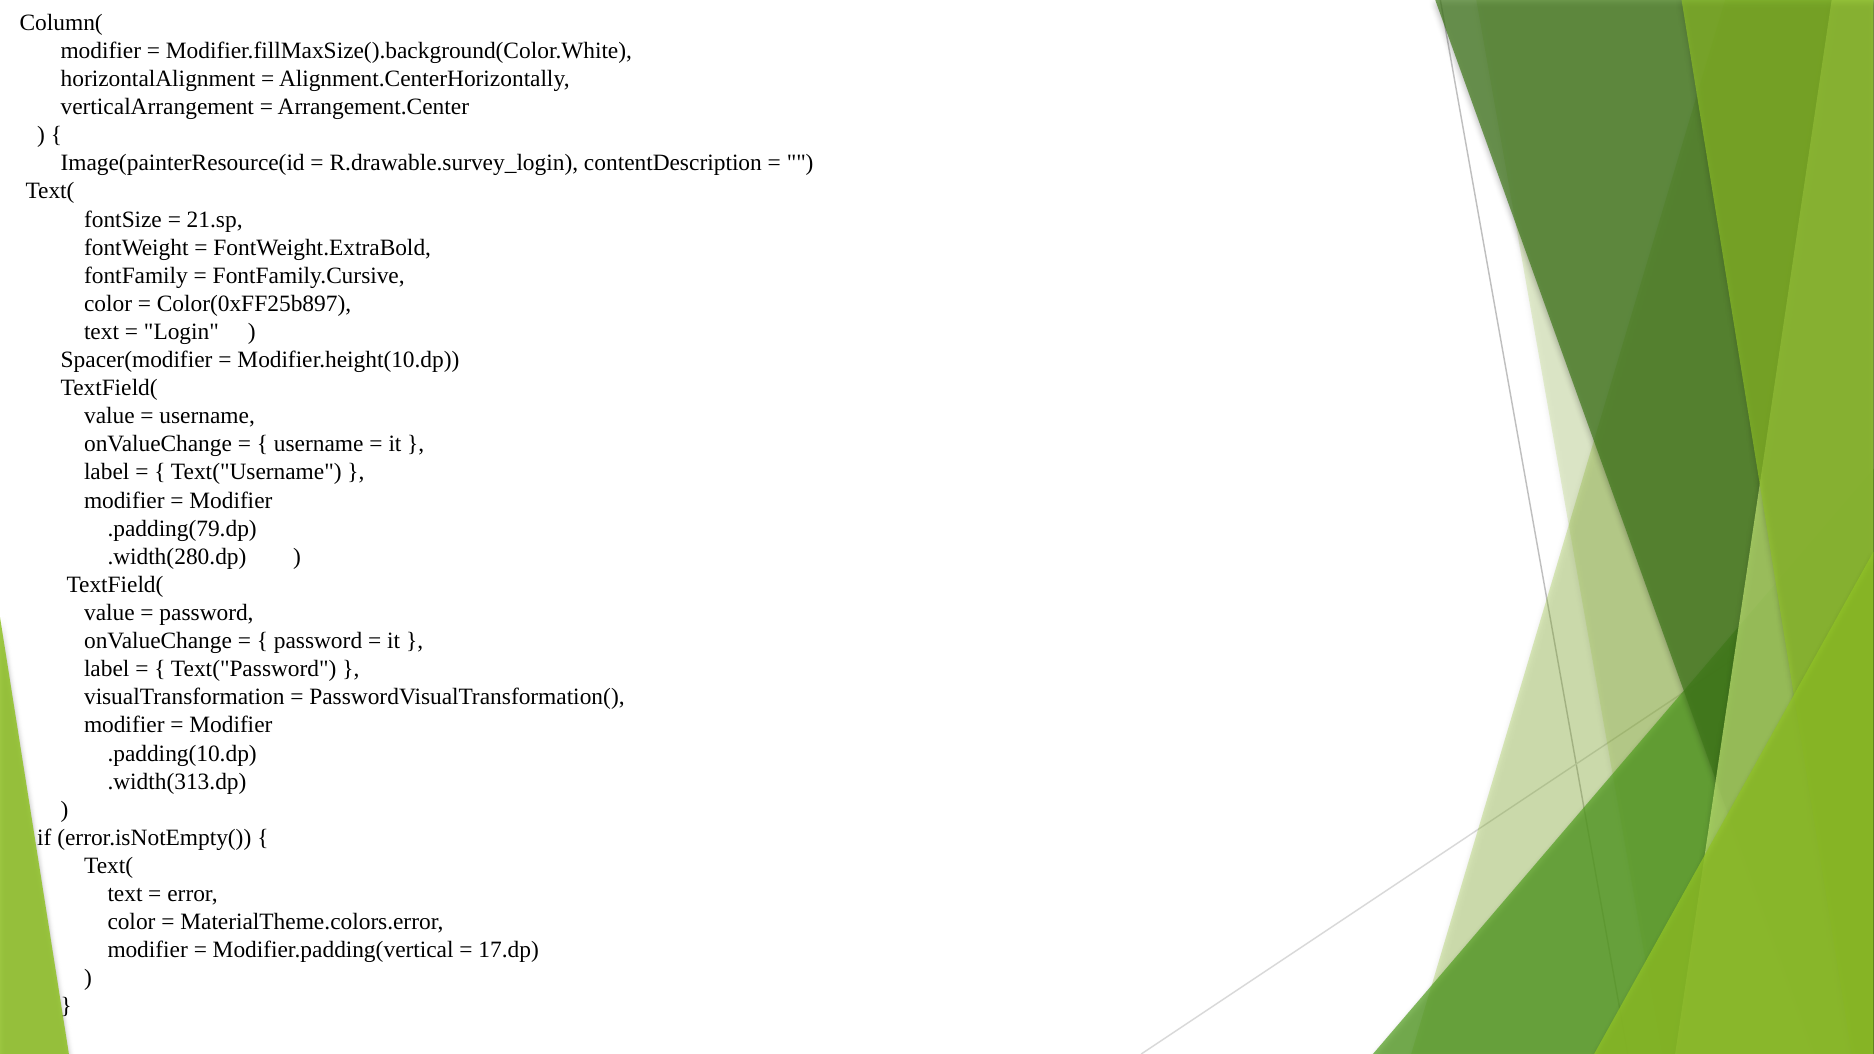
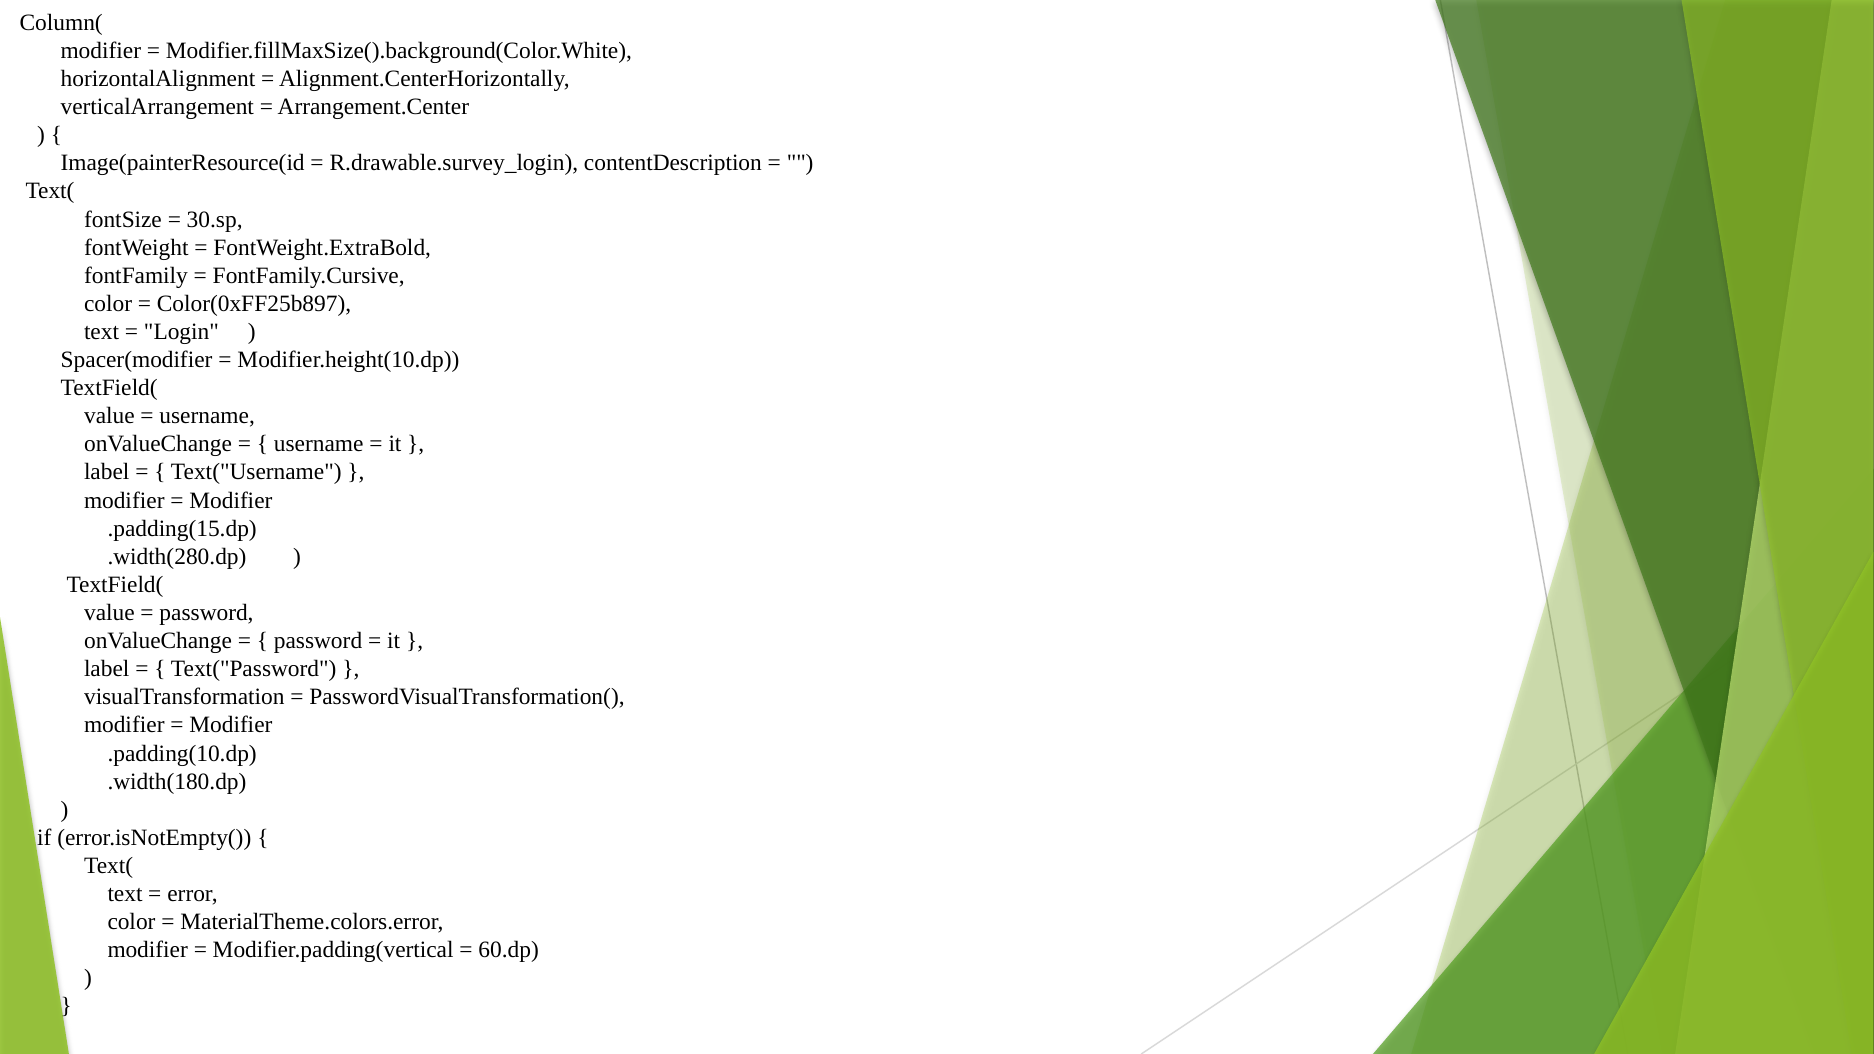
21.sp: 21.sp -> 30.sp (215, 219)
.padding(79.dp: .padding(79.dp -> .padding(15.dp (182, 529)
.width(313.dp: .width(313.dp -> .width(180.dp (177, 782)
17.dp: 17.dp -> 60.dp (509, 950)
